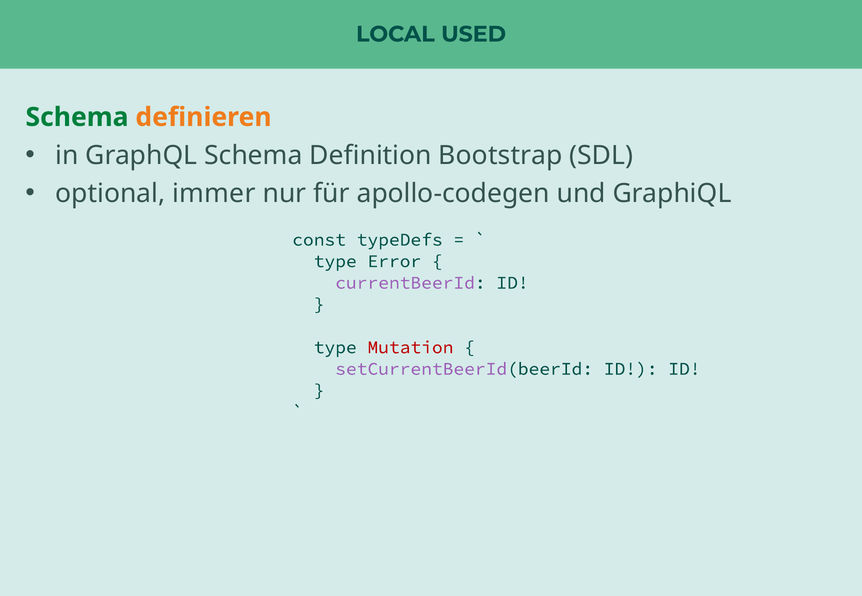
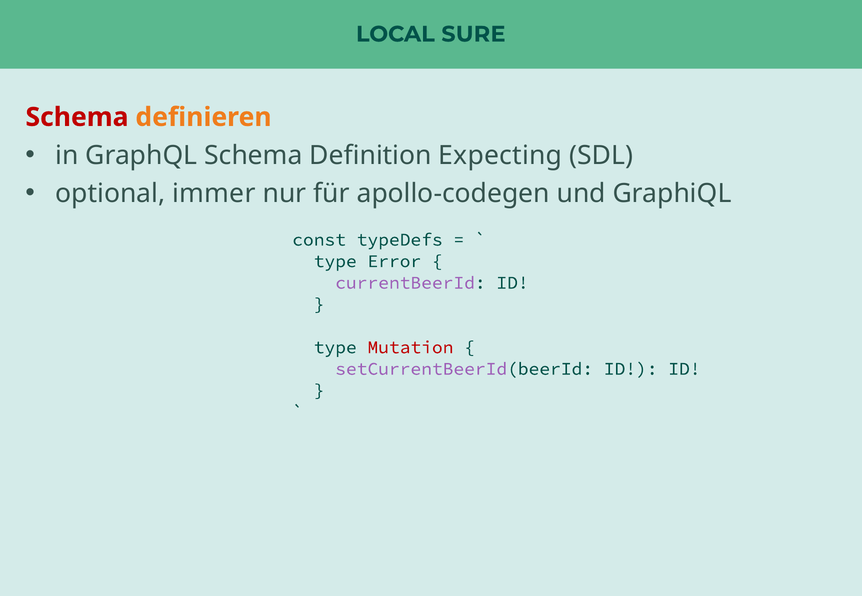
USED: USED -> SURE (473, 34)
Schema colour: green -> red (77, 117)
Bootstrap: Bootstrap -> Expecting (500, 156)
